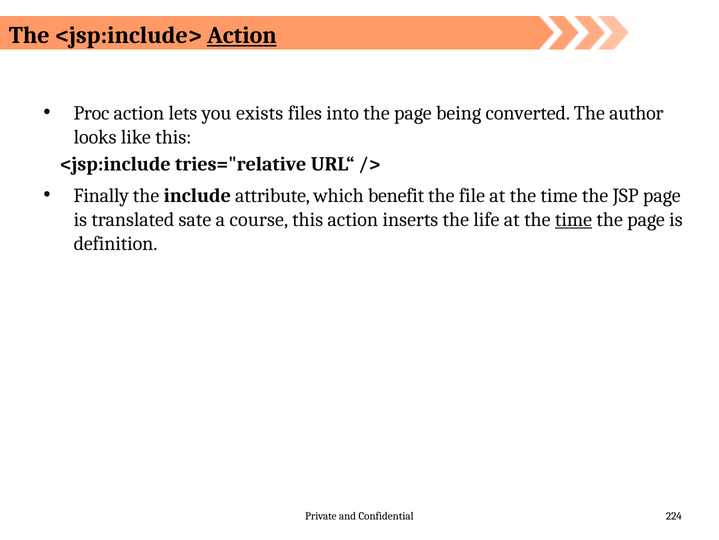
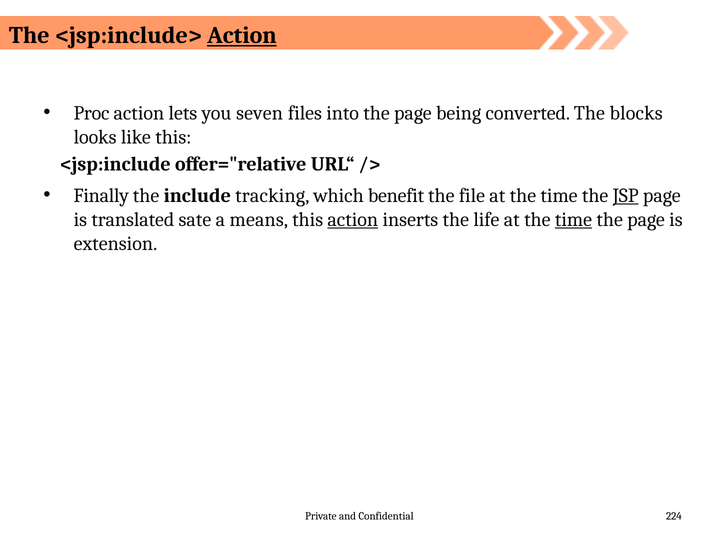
exists: exists -> seven (260, 113)
author: author -> blocks (636, 113)
tries="relative: tries="relative -> offer="relative (241, 164)
attribute: attribute -> tracking (272, 195)
JSP underline: none -> present (626, 195)
course: course -> means (259, 219)
action underline: none -> present (353, 219)
definition: definition -> extension (115, 243)
